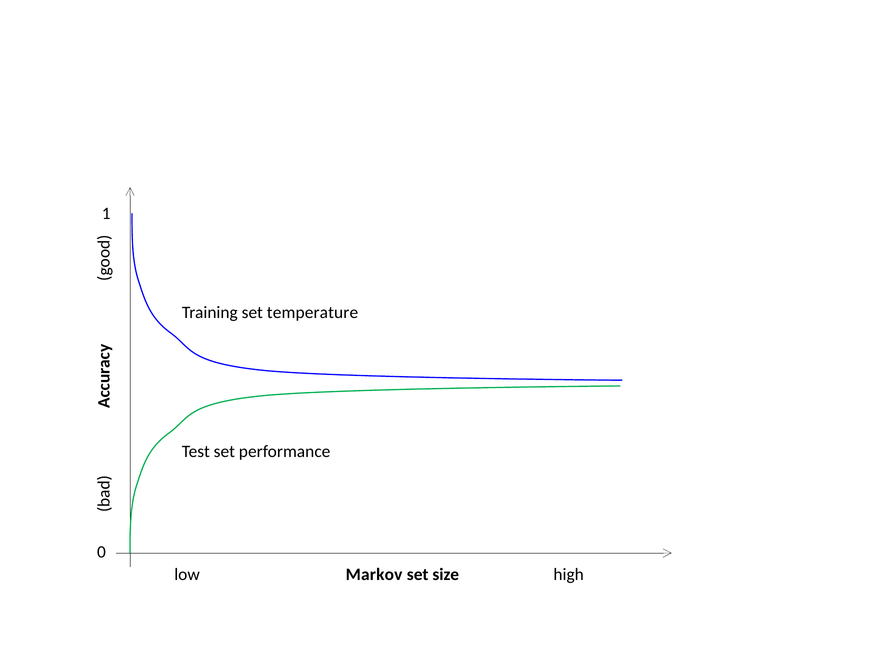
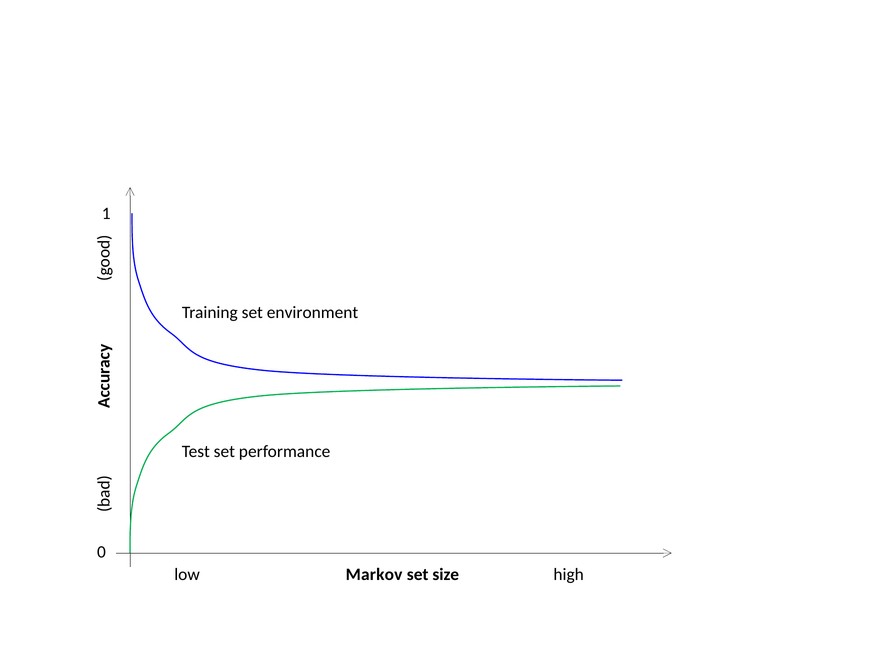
temperature: temperature -> environment (313, 313)
